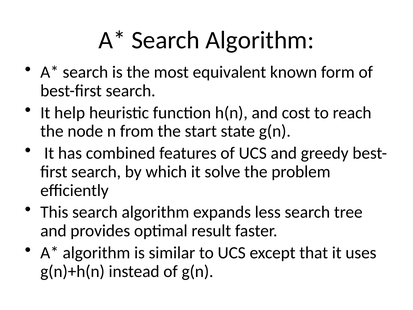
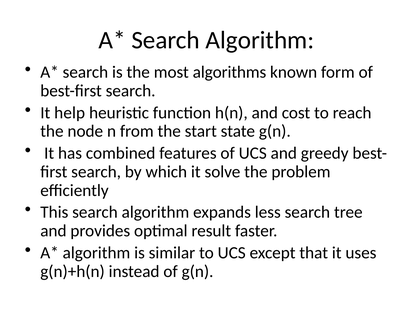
equivalent: equivalent -> algorithms (229, 72)
